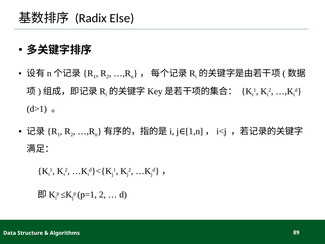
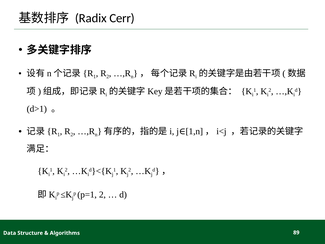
Else: Else -> Cerr (122, 18)
